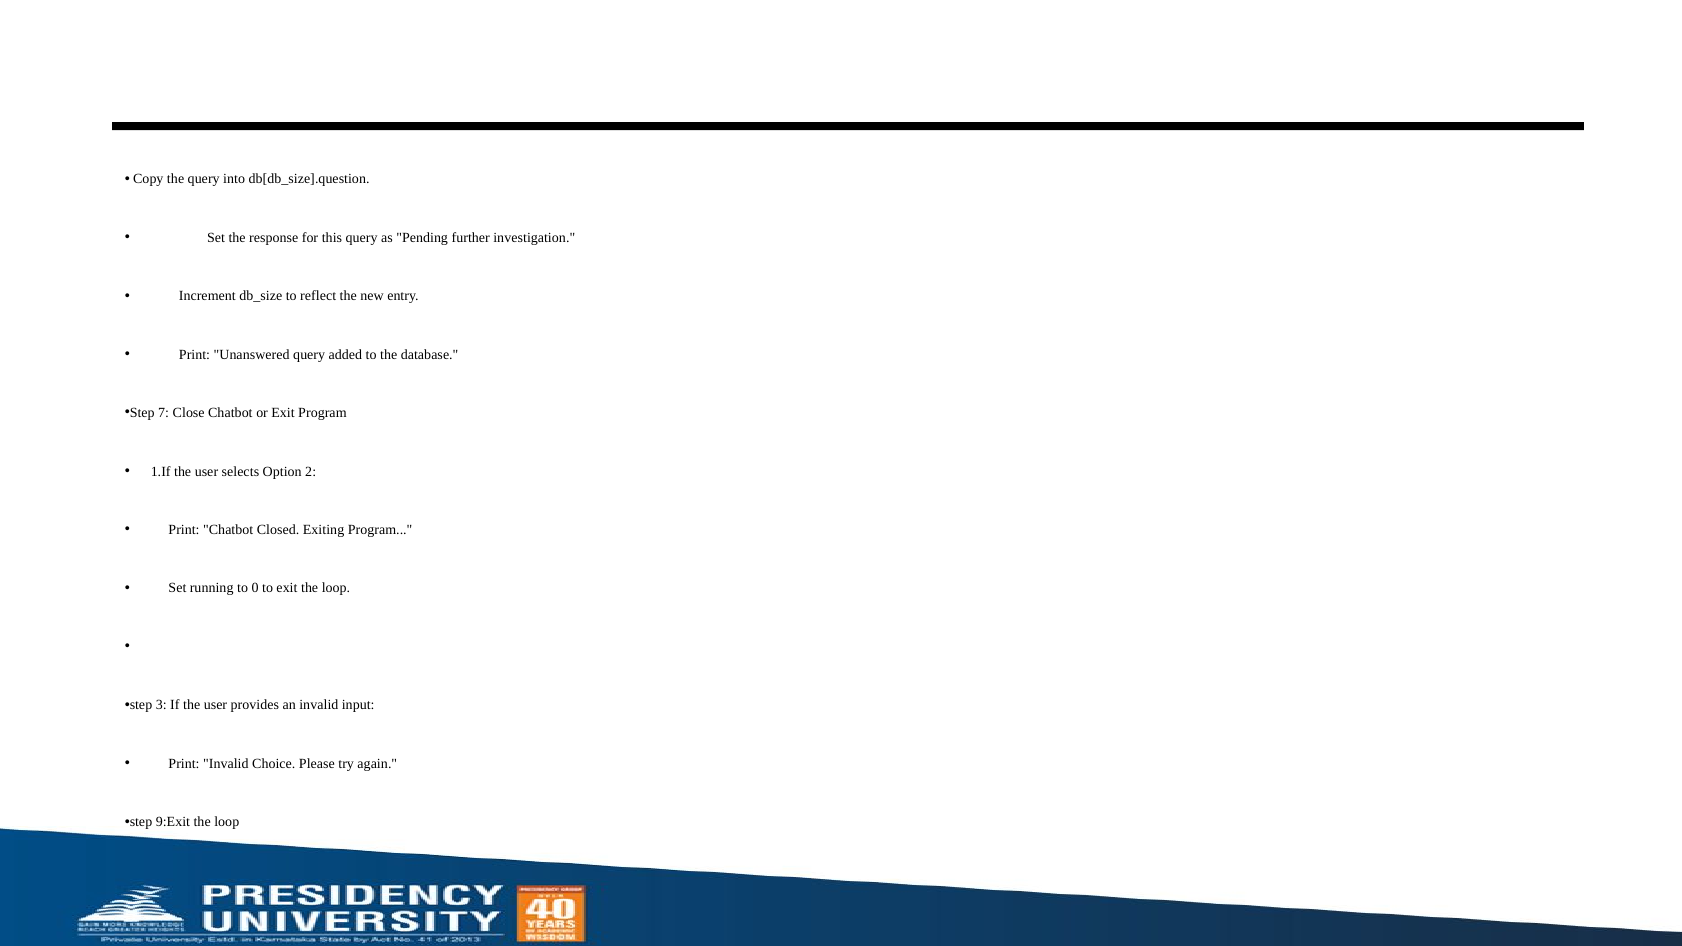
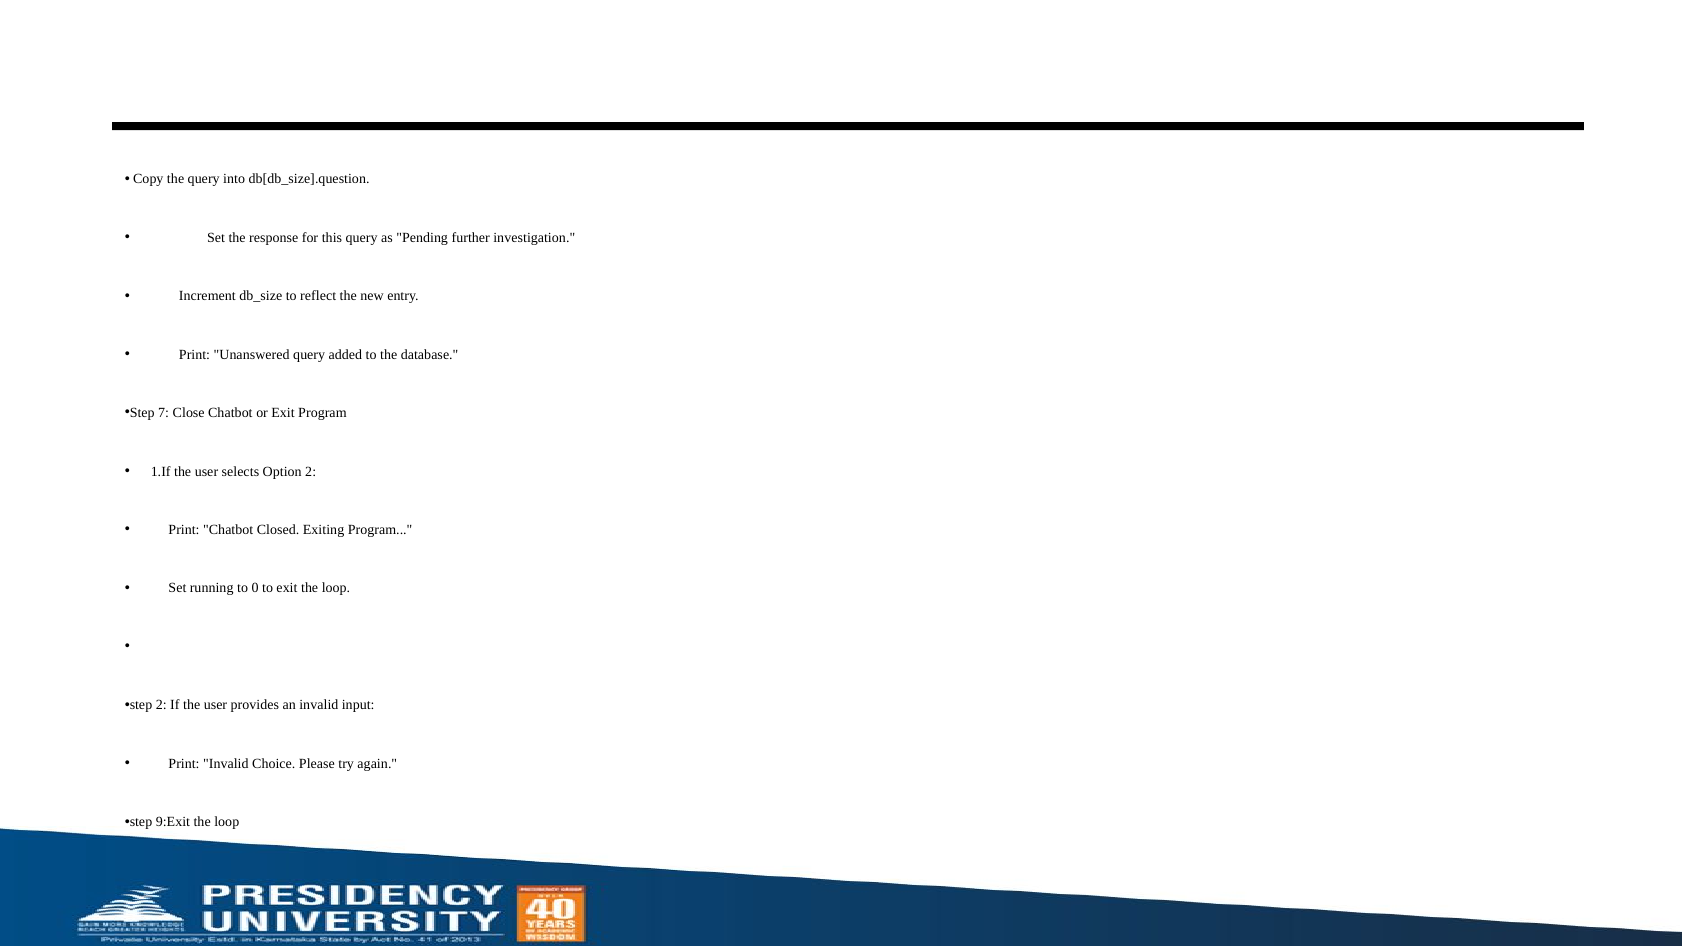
step 3: 3 -> 2 (161, 705)
